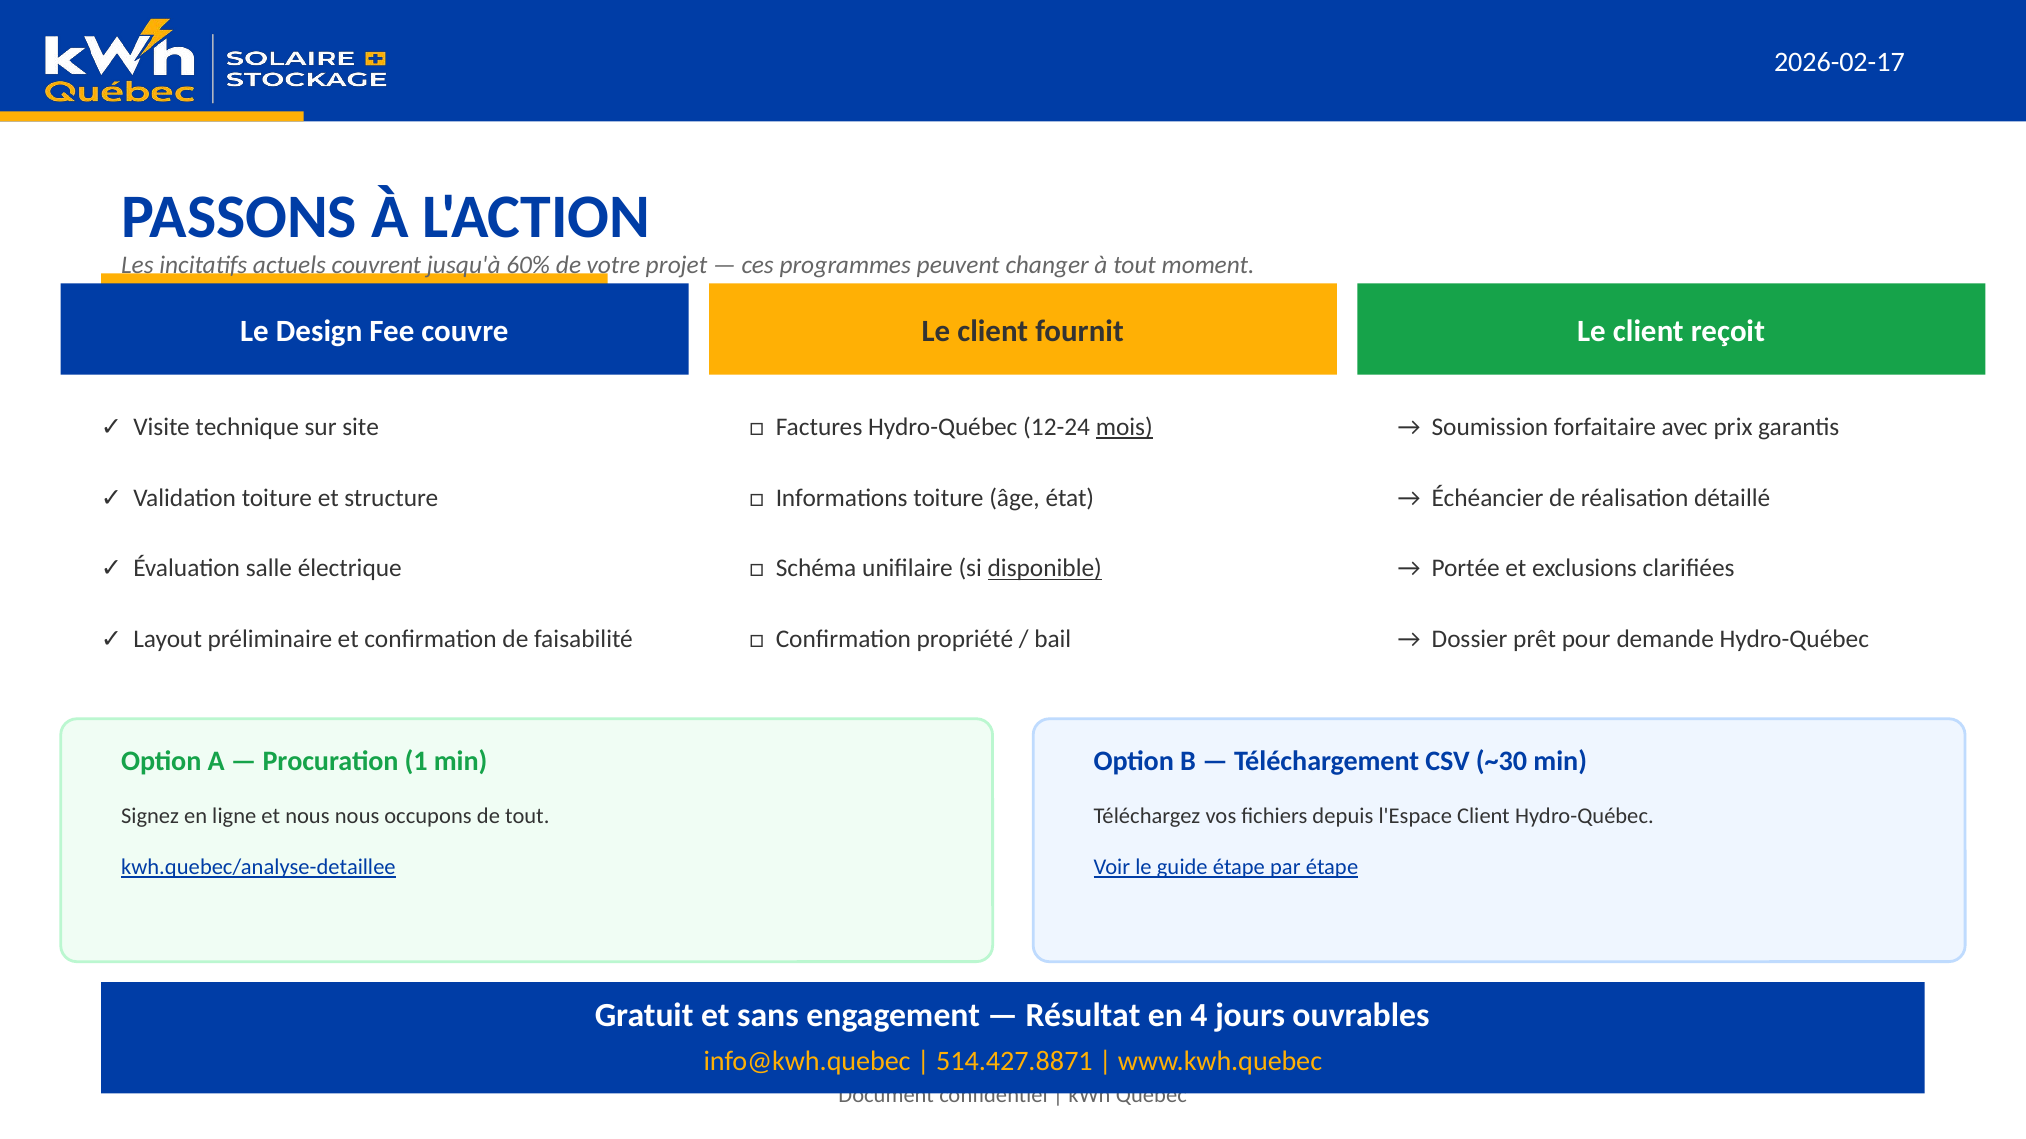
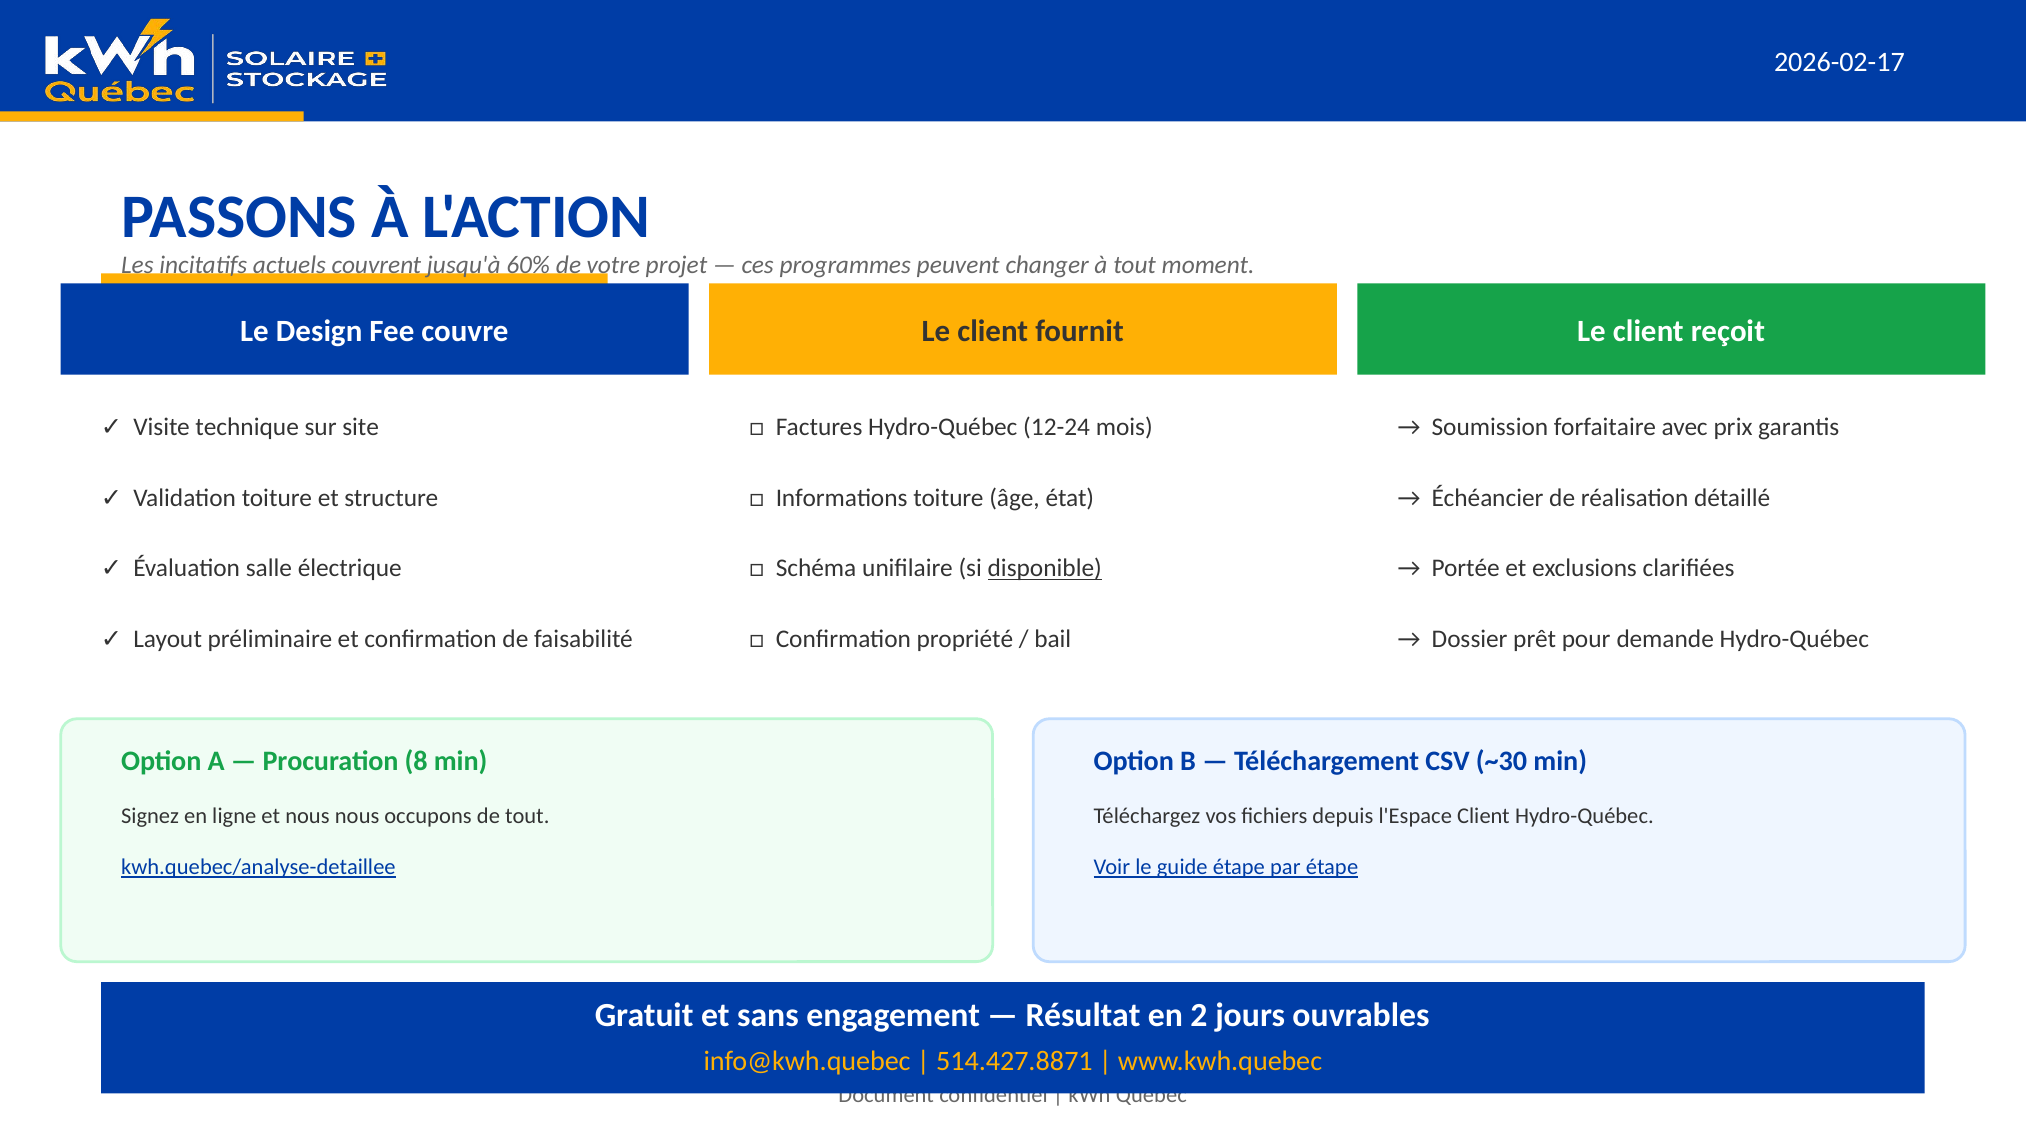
mois underline: present -> none (1124, 427)
1: 1 -> 8 (416, 762)
4: 4 -> 2 (1199, 1016)
